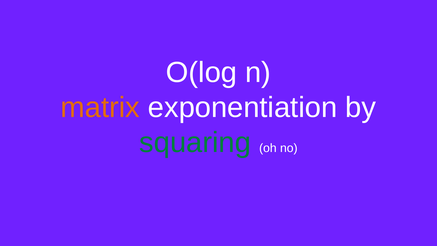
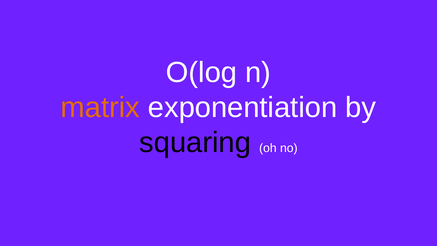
squaring colour: green -> black (195, 142)
